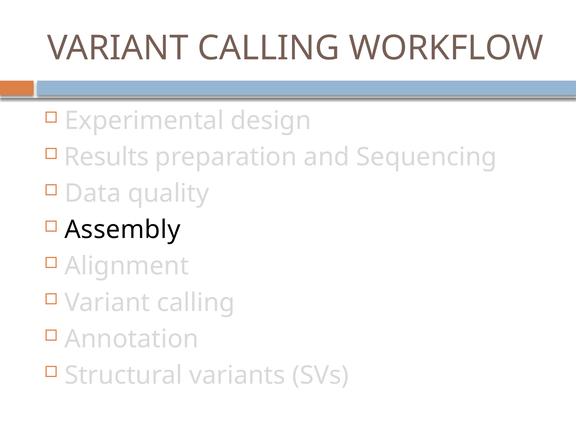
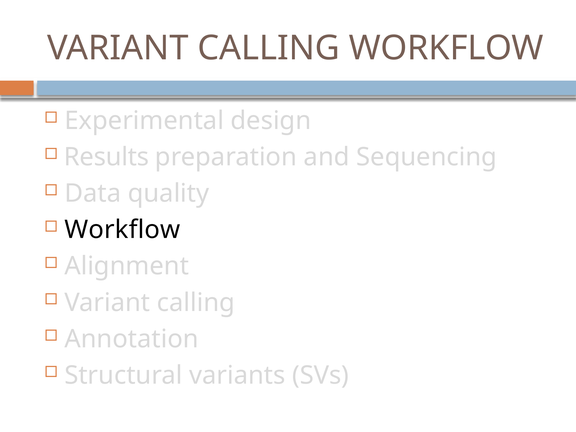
Assembly: Assembly -> Workflow (122, 230)
